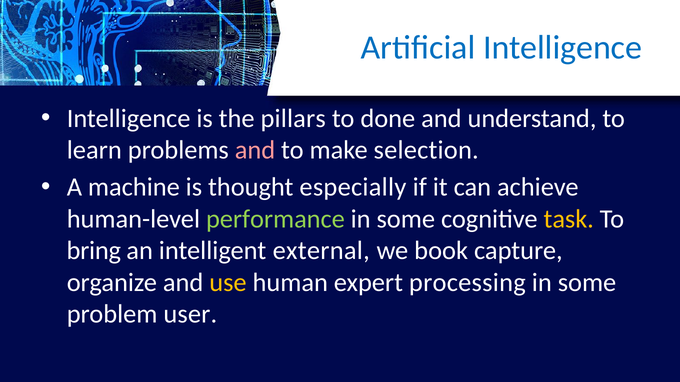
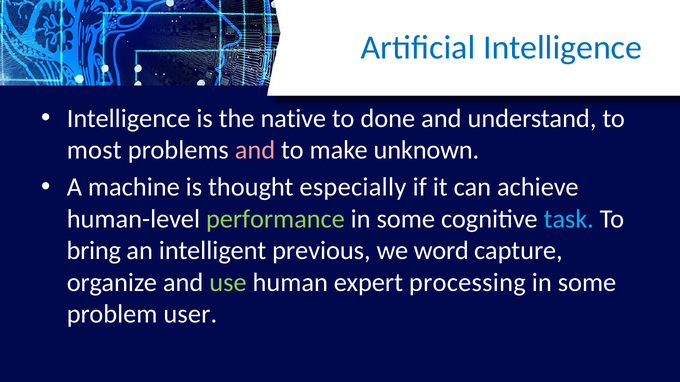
pillars: pillars -> native (293, 119)
learn: learn -> most (94, 150)
selection: selection -> unknown (426, 150)
task colour: yellow -> light blue (569, 219)
external: external -> previous (321, 251)
book: book -> word (441, 251)
use colour: yellow -> light green (228, 283)
